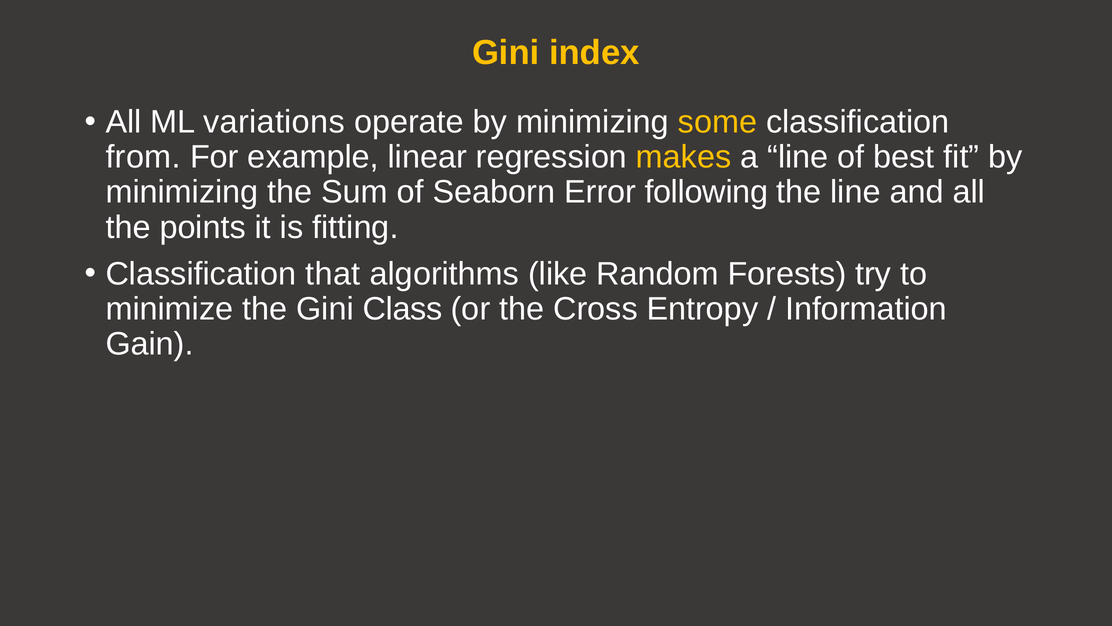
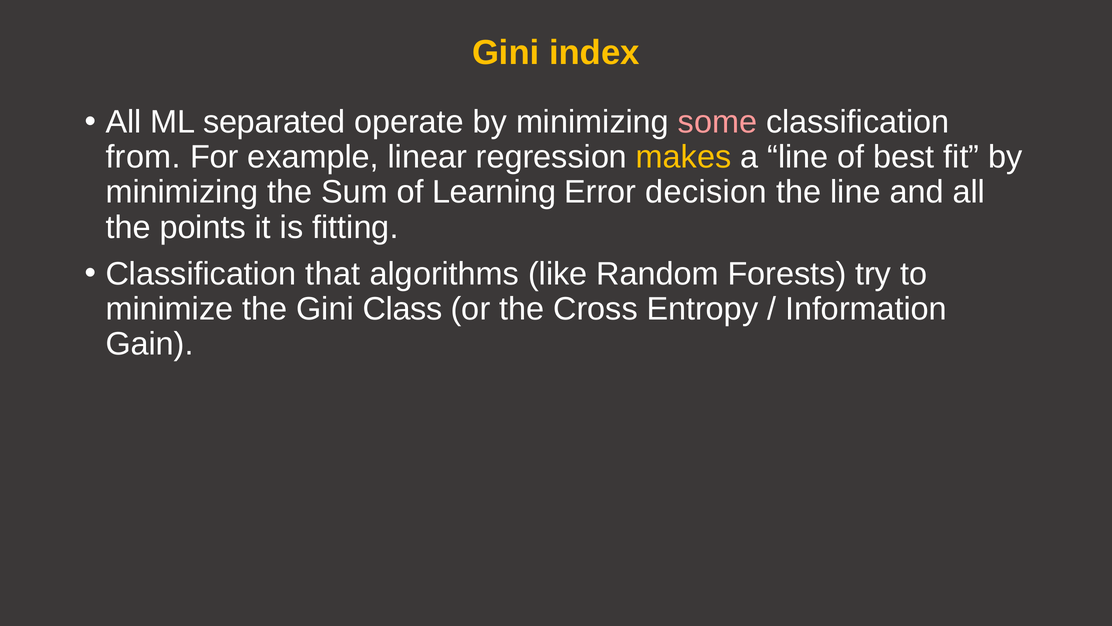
variations: variations -> separated (274, 122)
some colour: yellow -> pink (717, 122)
Seaborn: Seaborn -> Learning (494, 192)
following: following -> decision (706, 192)
